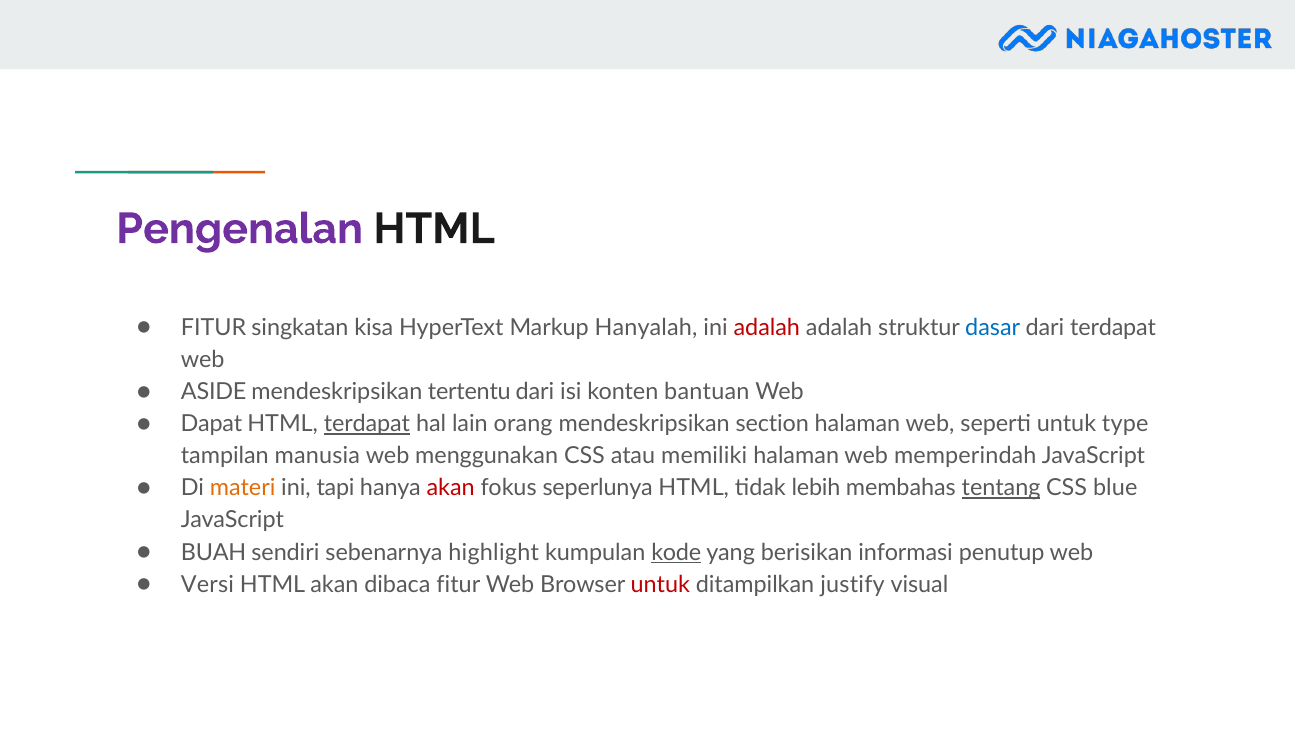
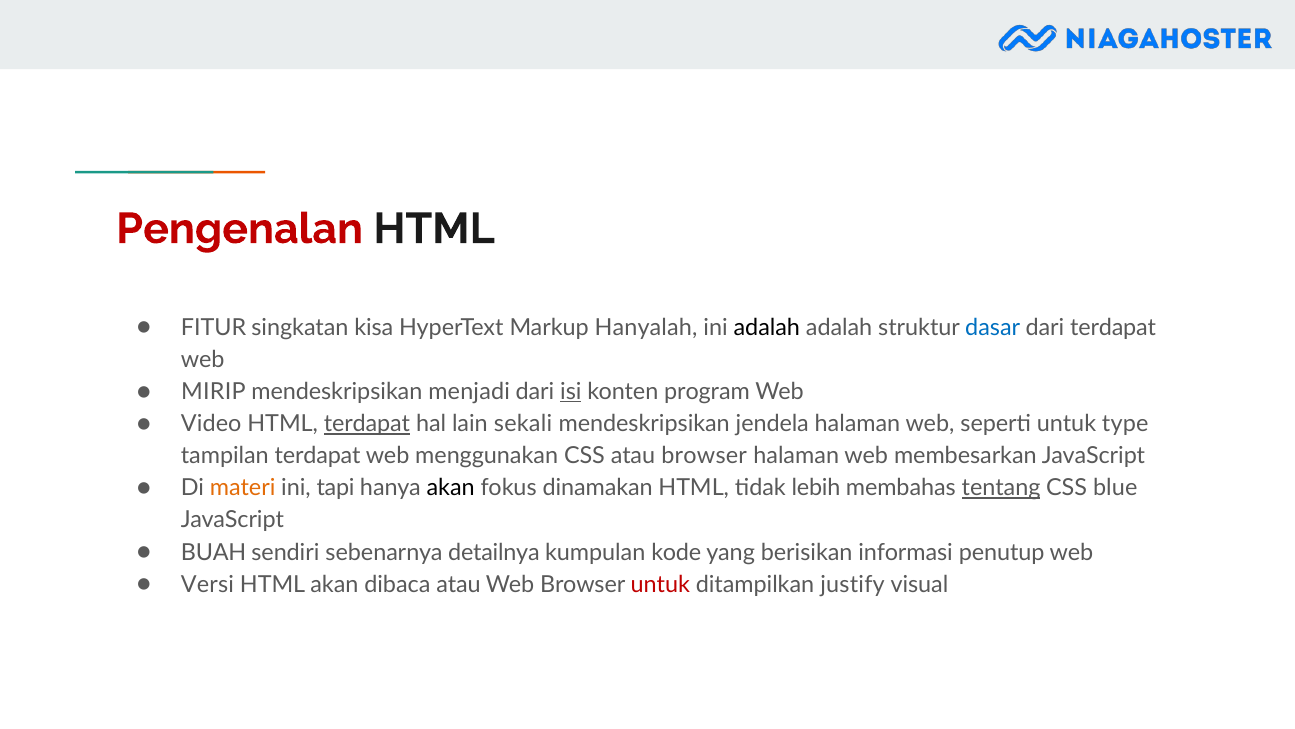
Pengenalan colour: purple -> red (240, 229)
adalah colour: red -> black (767, 327)
ASIDE: ASIDE -> MIRIP (213, 391)
tertentu: tertentu -> menjadi (469, 391)
isi underline: none -> present (571, 391)
bantuan: bantuan -> program (707, 391)
Dapat: Dapat -> Video (211, 424)
orang: orang -> sekali (523, 424)
section: section -> jendela (772, 424)
tampilan manusia: manusia -> terdapat (318, 456)
atau memiliki: memiliki -> browser (704, 456)
memperindah: memperindah -> membesarkan (965, 456)
akan colour: red -> black (451, 488)
seperlunya: seperlunya -> dinamakan (598, 488)
highlight: highlight -> detailnya (494, 552)
kode underline: present -> none (676, 552)
dibaca fitur: fitur -> atau (458, 584)
